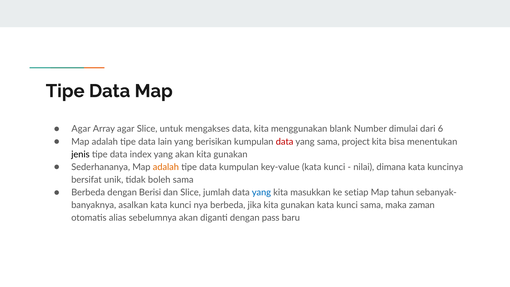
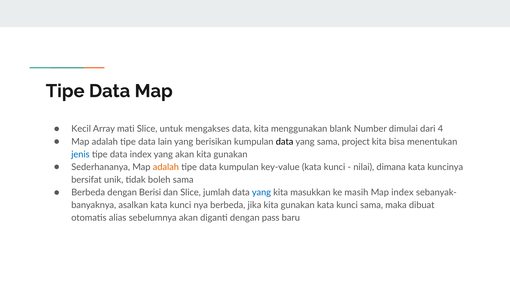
Agar: Agar -> Kecil (81, 129)
Array agar: agar -> mati (126, 129)
6: 6 -> 4 (440, 129)
data colour: red -> black (285, 142)
jenis colour: black -> blue (80, 154)
setiap: setiap -> masih (356, 192)
Map tahun: tahun -> index (402, 192)
zaman: zaman -> dibuat (422, 205)
